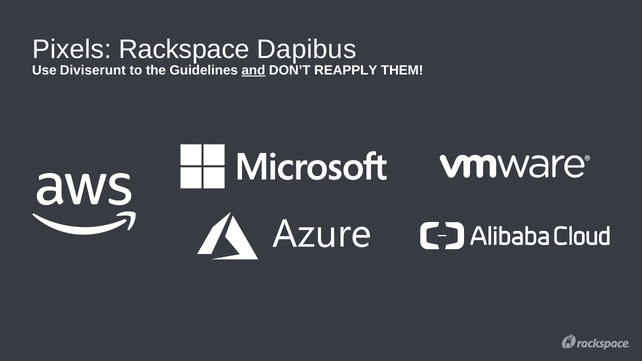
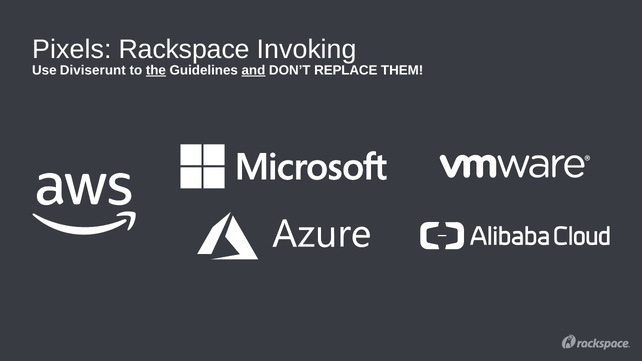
Dapibus: Dapibus -> Invoking (307, 49)
the underline: none -> present (156, 70)
REAPPLY: REAPPLY -> REPLACE (346, 70)
